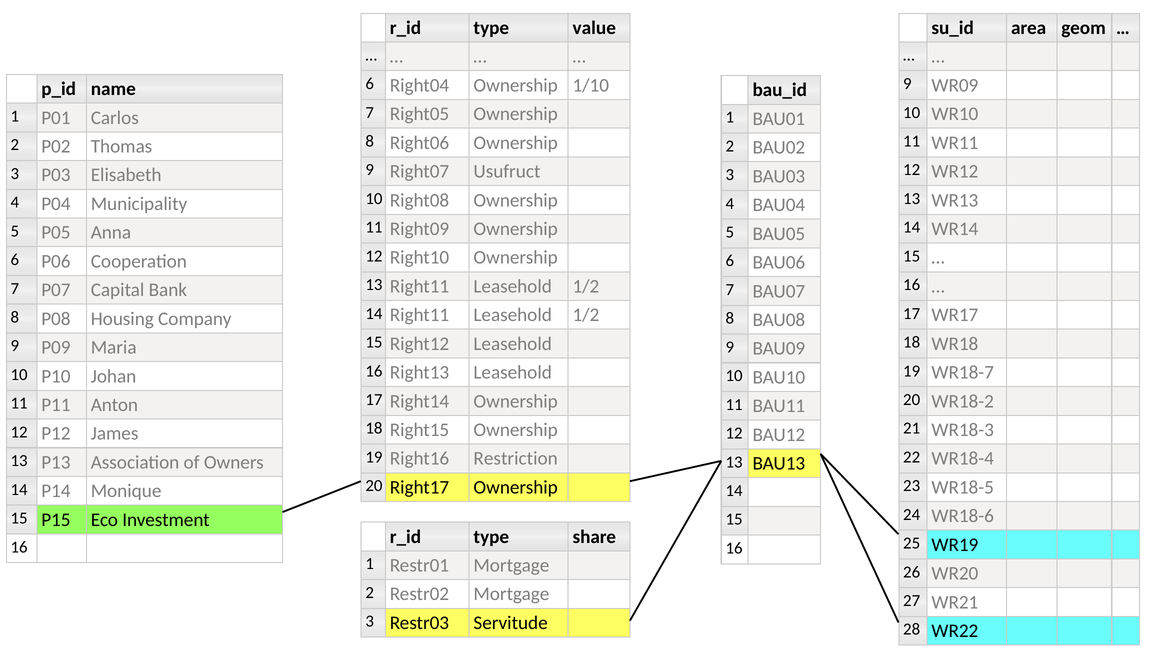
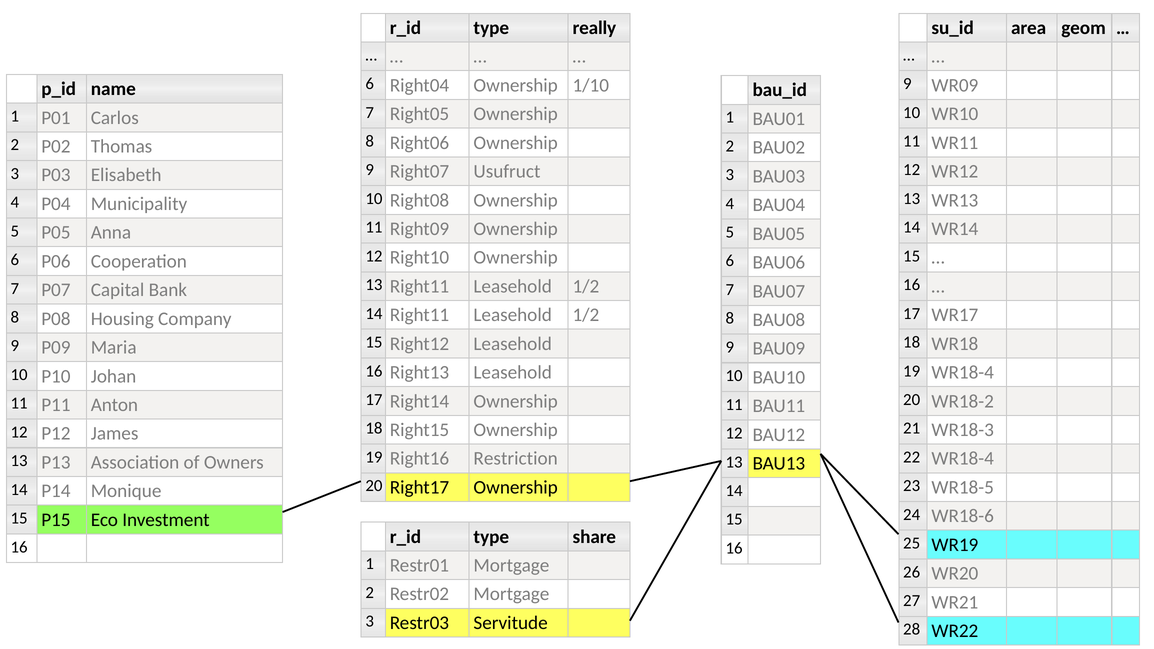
value: value -> really (594, 28)
19 WR18-7: WR18-7 -> WR18-4 (963, 373)
